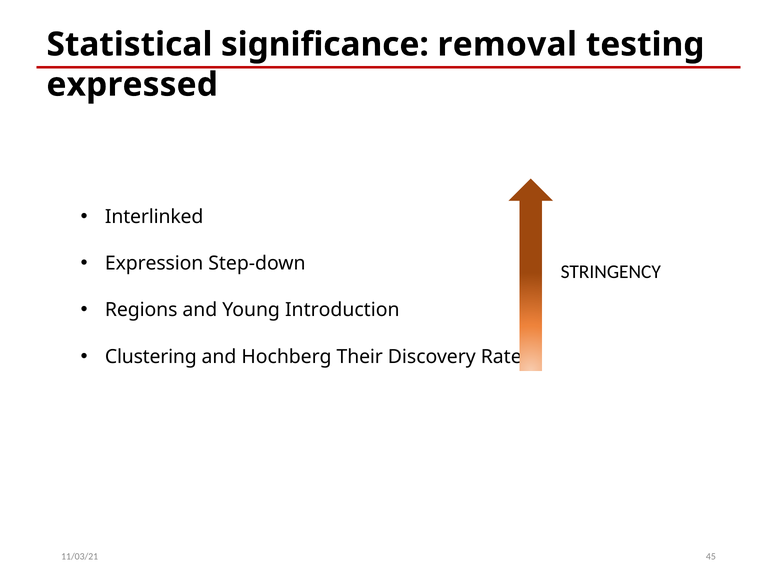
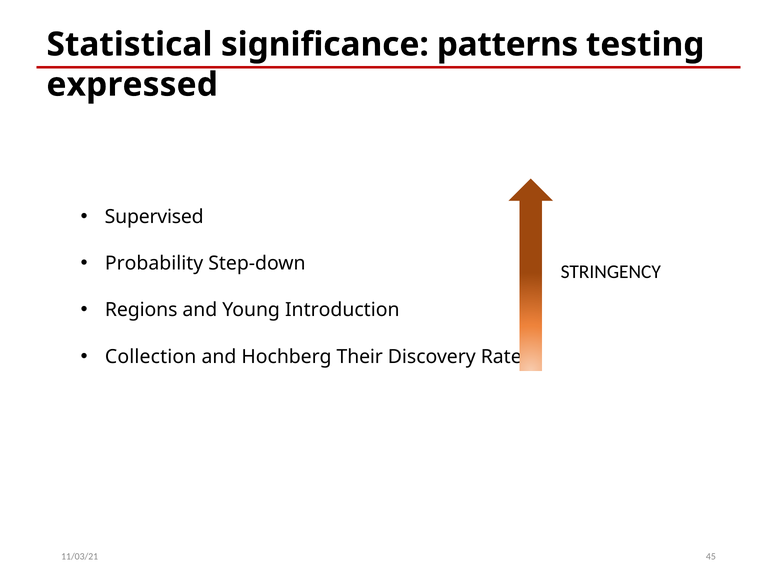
removal: removal -> patterns (507, 44)
Interlinked: Interlinked -> Supervised (154, 217)
Expression: Expression -> Probability (154, 263)
Clustering: Clustering -> Collection (151, 357)
